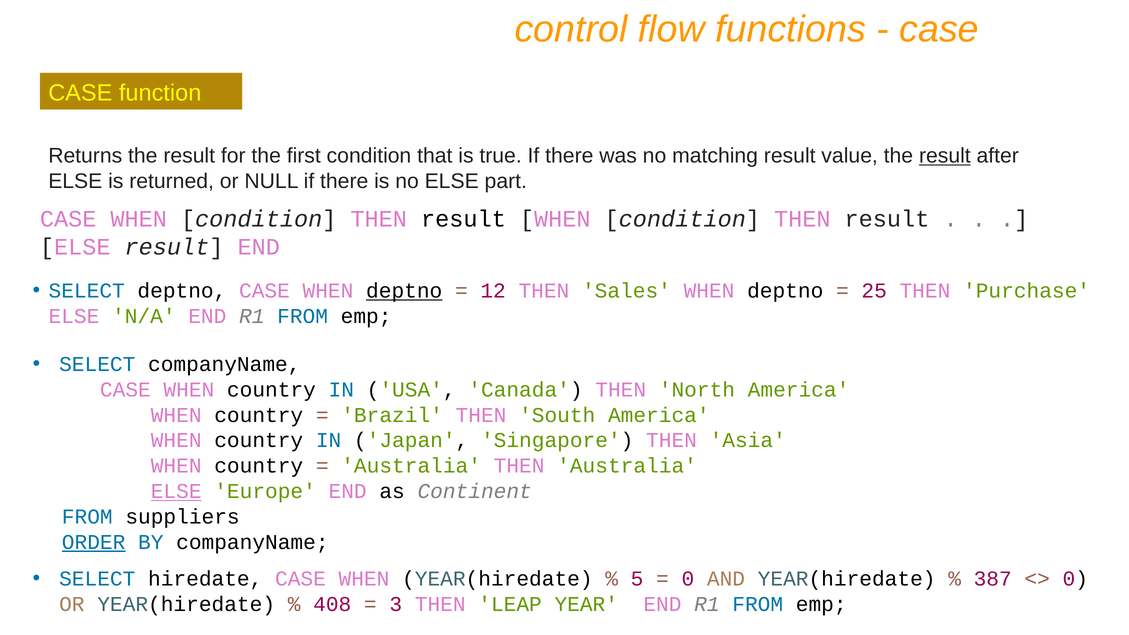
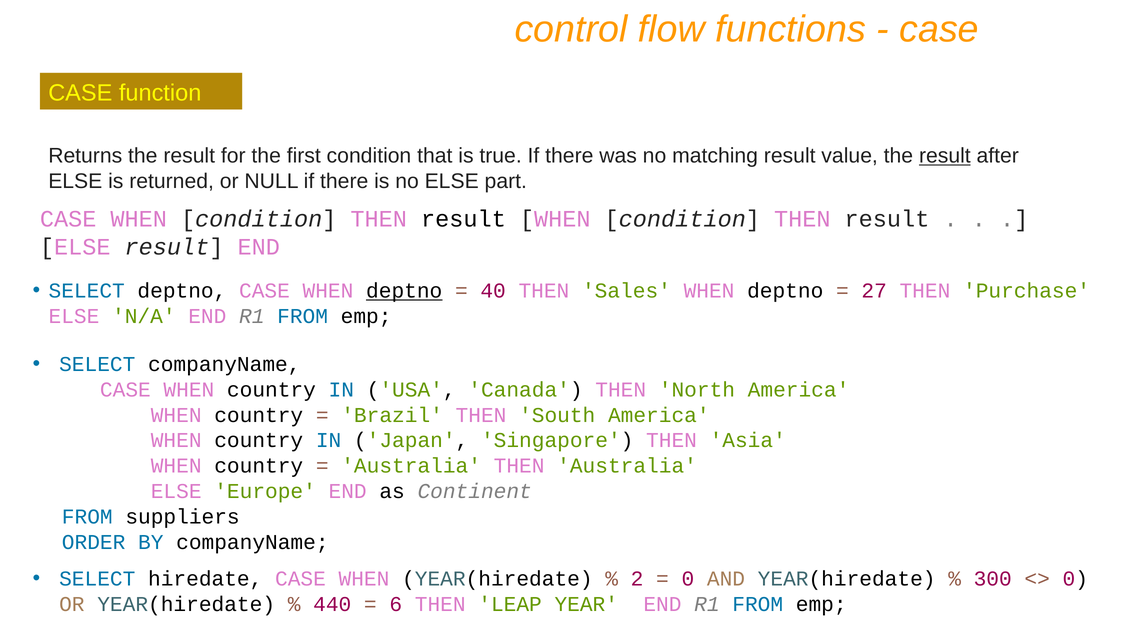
12: 12 -> 40 (493, 291)
25: 25 -> 27 (874, 291)
ELSE underline: present -> none (176, 491)
ORDER underline: present -> none (94, 542)
5: 5 -> 2 (637, 579)
387: 387 -> 300 (993, 579)
408: 408 -> 440 (332, 604)
3: 3 -> 6 (396, 604)
